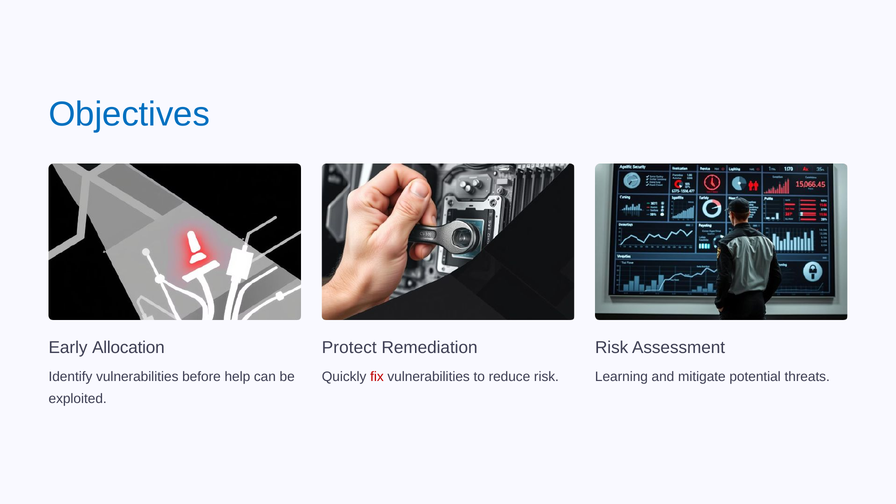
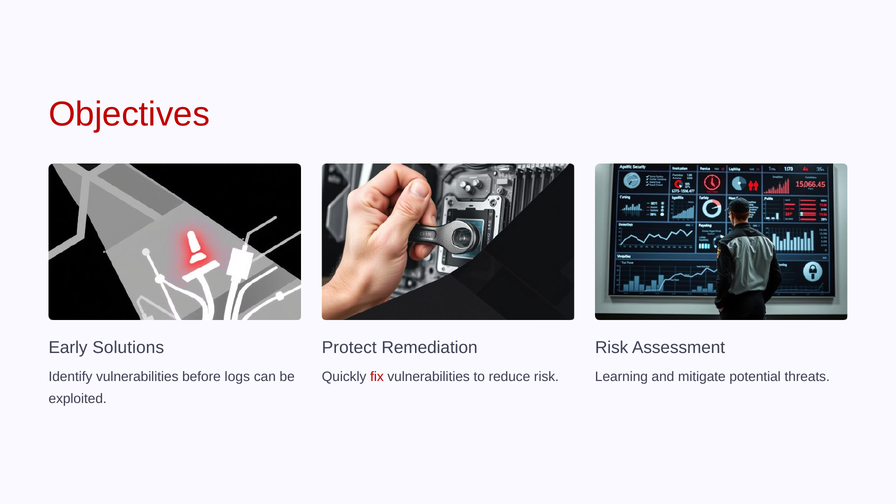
Objectives colour: blue -> red (129, 115)
Allocation: Allocation -> Solutions (128, 347)
help: help -> logs (237, 377)
